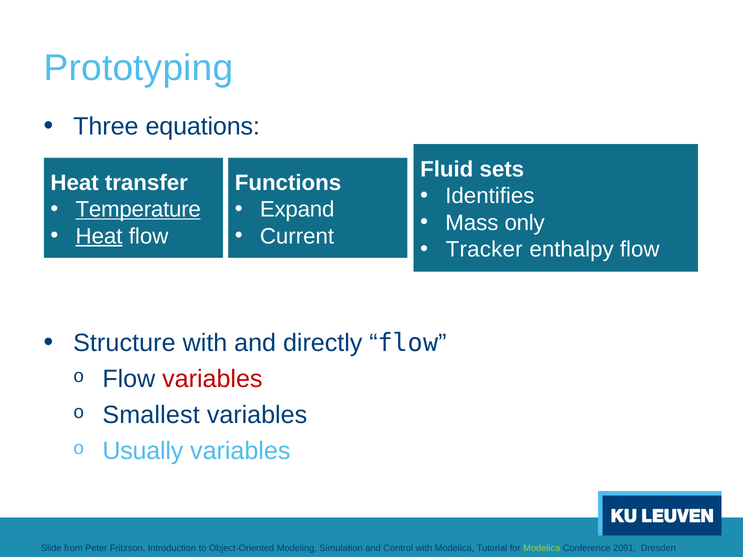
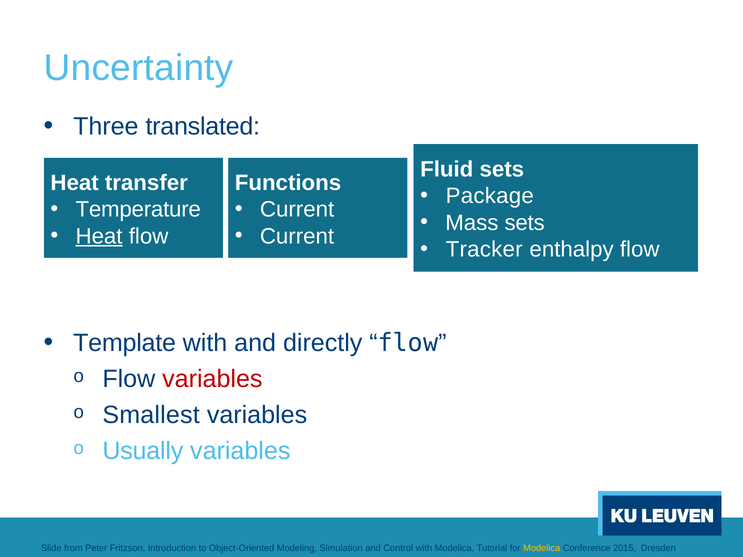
Prototyping: Prototyping -> Uncertainty (139, 68)
equations: equations -> translated (203, 127)
Identifies: Identifies -> Package (490, 196)
Temperature underline: present -> none (138, 210)
Expand: Expand -> Current (297, 210)
Mass only: only -> sets (525, 223)
Structure: Structure -> Template (125, 343)
Modelica colour: light green -> yellow (542, 549)
2091: 2091 -> 2015 (625, 549)
